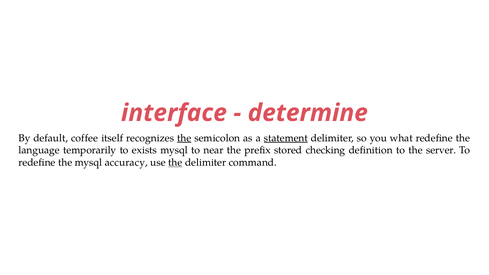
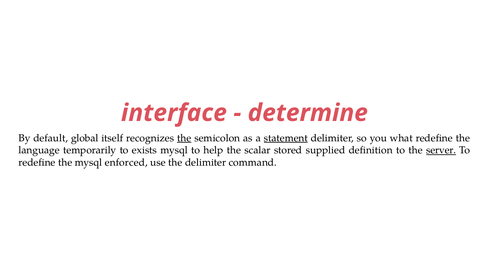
coffee: coffee -> global (85, 138)
near: near -> help (213, 150)
prefix: prefix -> scalar (258, 150)
checking: checking -> supplied (325, 150)
server underline: none -> present (441, 150)
accuracy: accuracy -> enforced (126, 162)
the underline: present -> none (175, 162)
